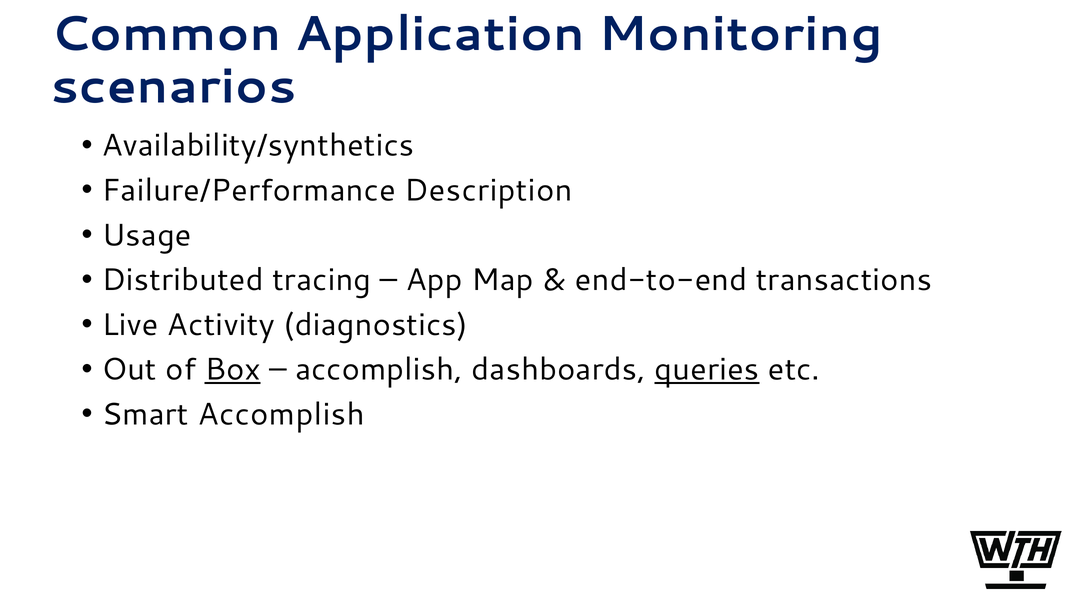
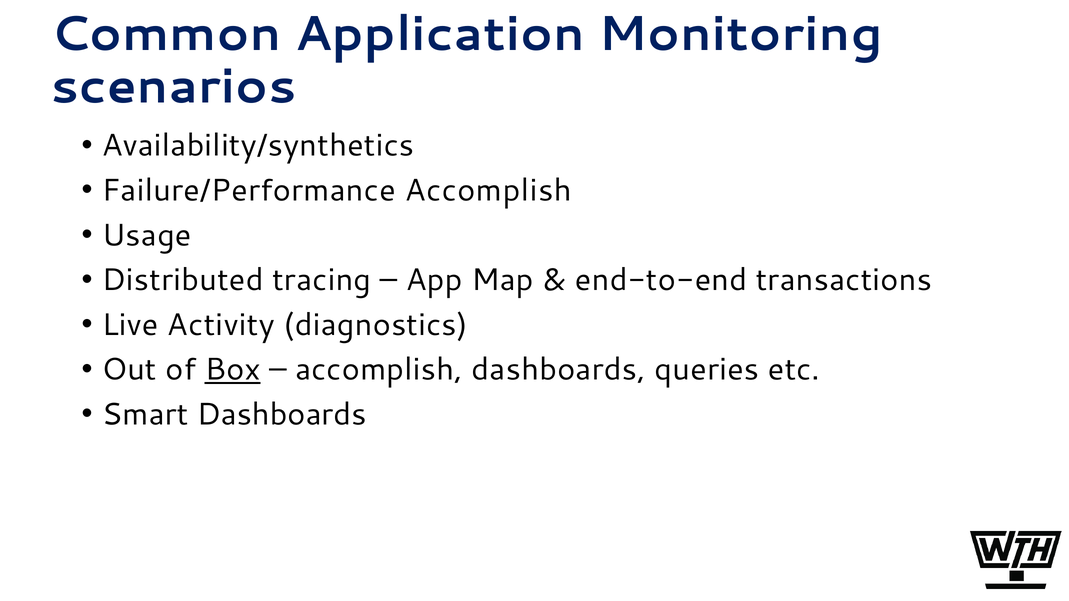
Failure/Performance Description: Description -> Accomplish (488, 191)
queries underline: present -> none (707, 370)
Smart Accomplish: Accomplish -> Dashboards (282, 415)
